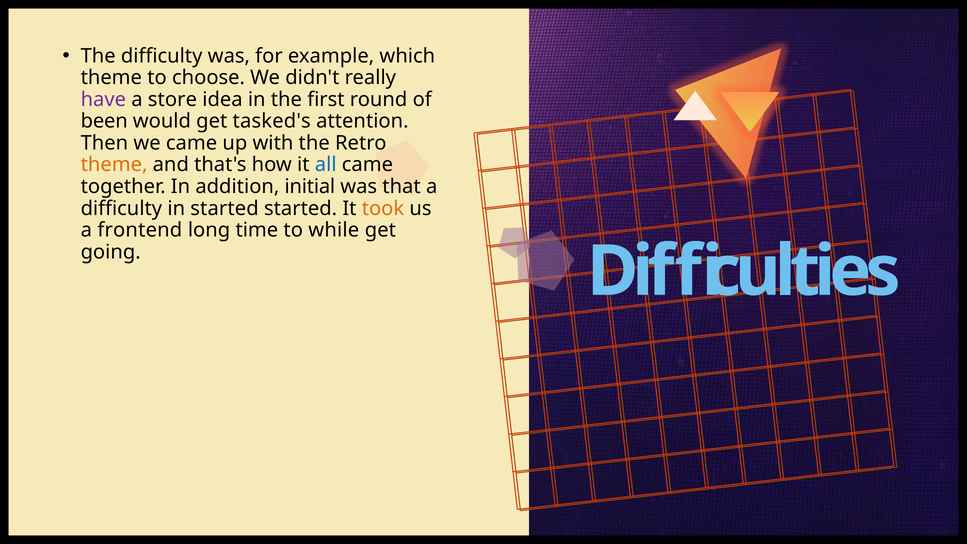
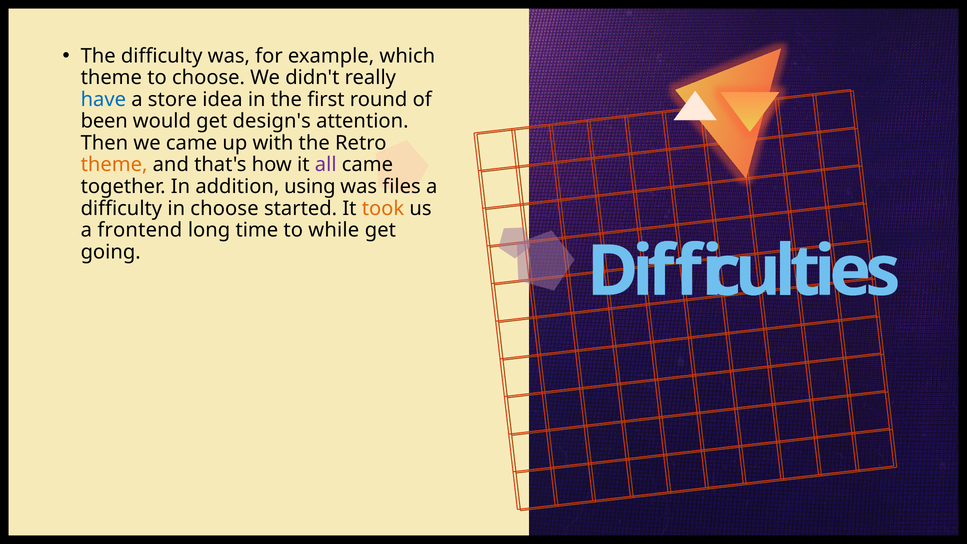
have colour: purple -> blue (103, 100)
tasked's: tasked's -> design's (272, 121)
all colour: blue -> purple (326, 165)
initial: initial -> using (310, 187)
that: that -> files (402, 187)
in started: started -> choose (224, 208)
